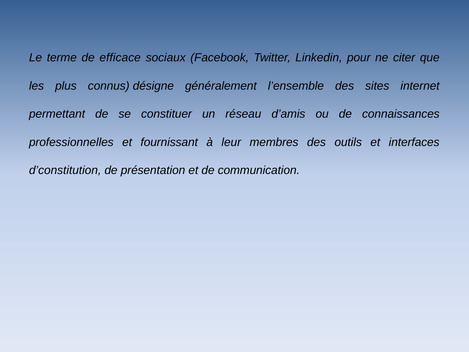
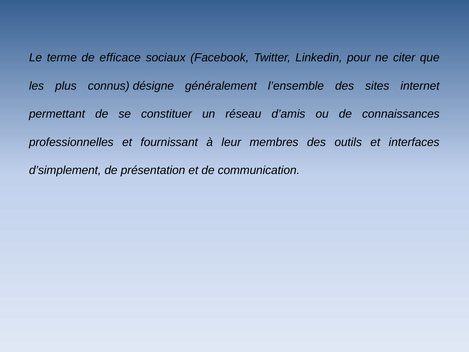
d’constitution: d’constitution -> d’simplement (65, 170)
